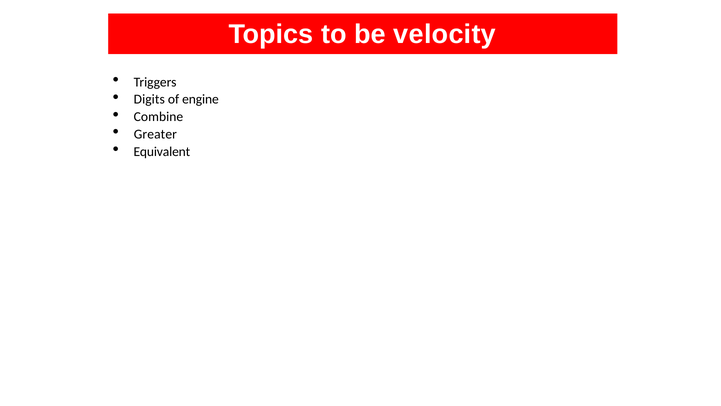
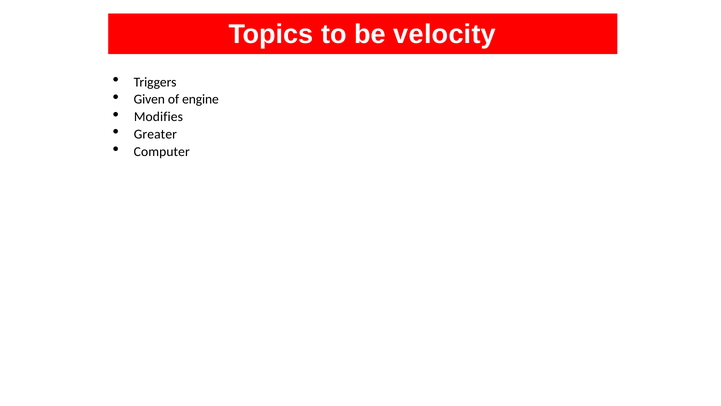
Digits: Digits -> Given (149, 99)
Combine: Combine -> Modifies (158, 117)
Equivalent: Equivalent -> Computer (162, 151)
